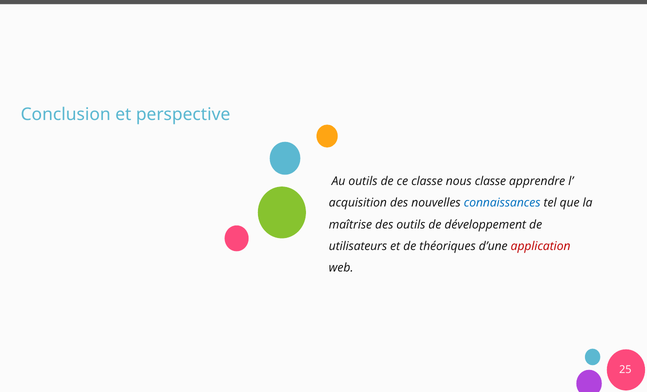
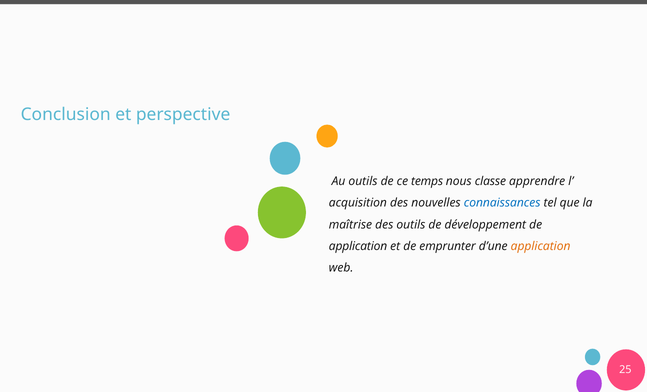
ce classe: classe -> temps (427, 181)
utilisateurs: utilisateurs -> application (358, 246)
théoriques: théoriques -> emprunter (448, 246)
application colour: red -> orange (541, 246)
